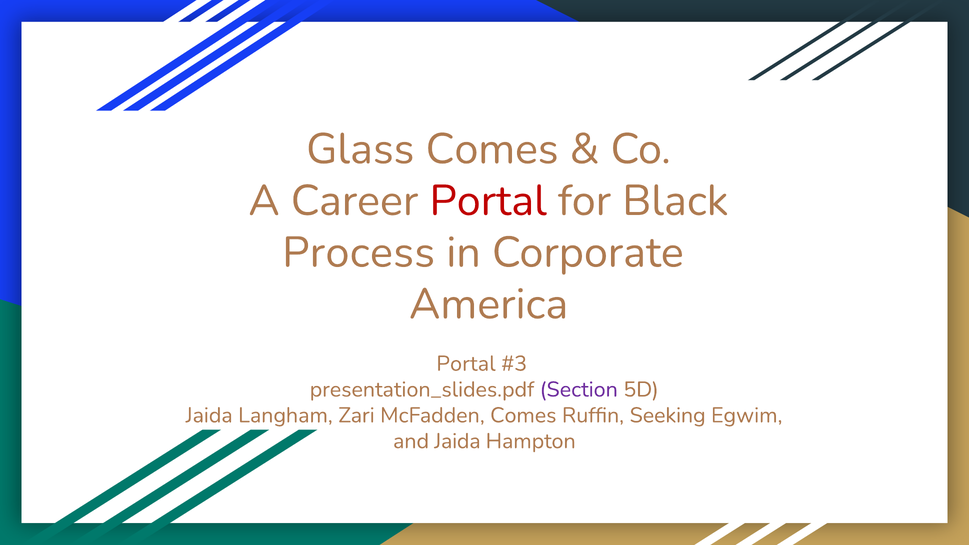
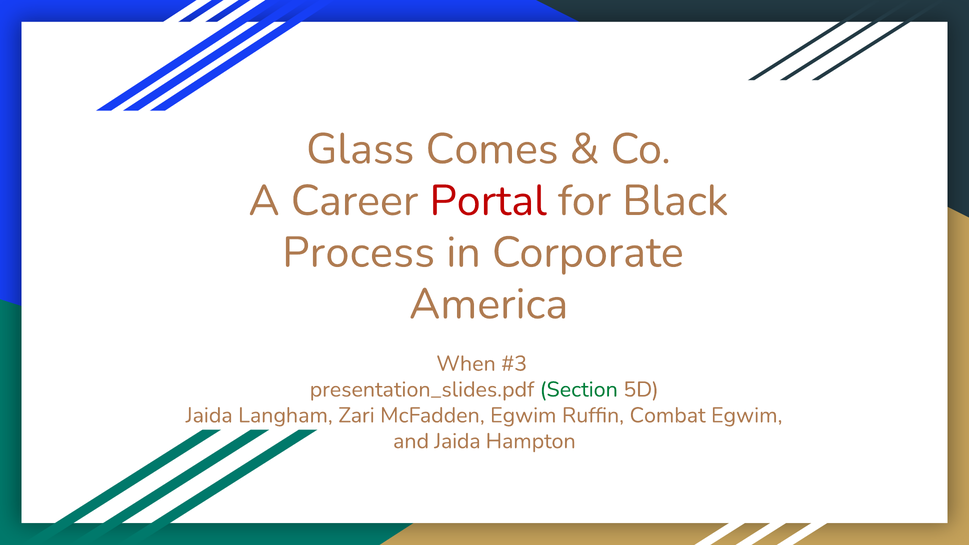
Portal: Portal -> When (466, 364)
Section colour: purple -> green (579, 390)
McFadden Comes: Comes -> Egwim (523, 415)
Seeking: Seeking -> Combat (668, 415)
